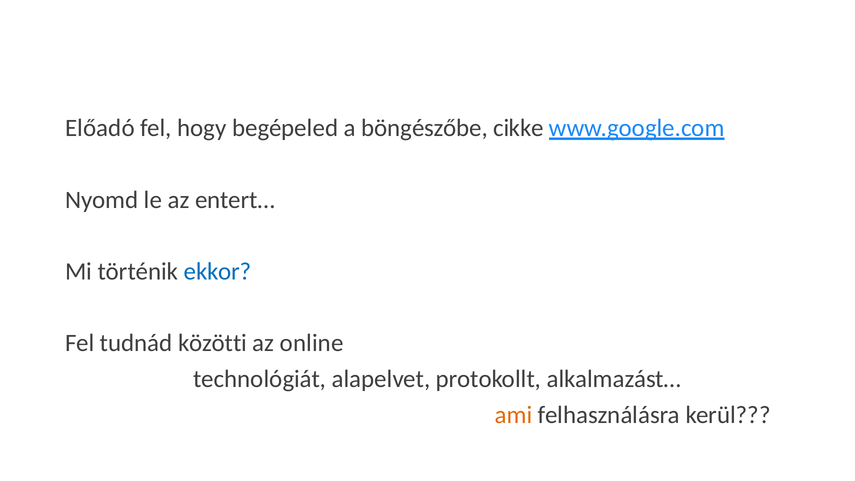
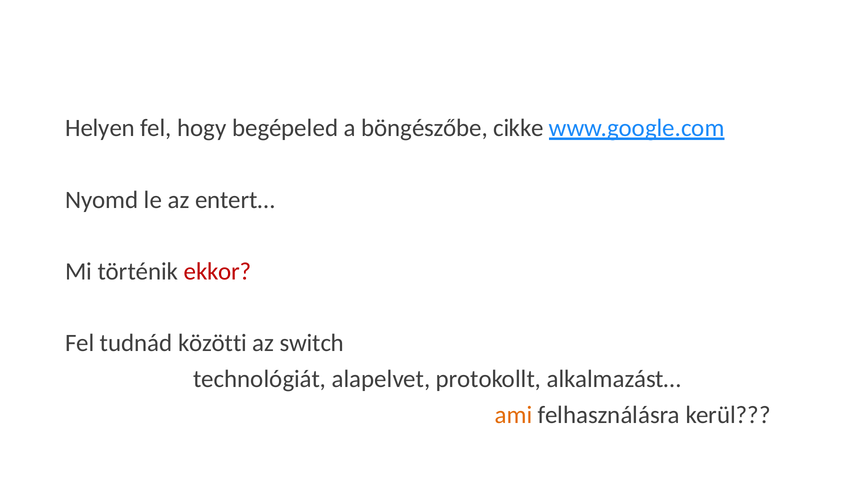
Előadó: Előadó -> Helyen (100, 128)
ekkor colour: blue -> red (218, 271)
online: online -> switch (312, 343)
